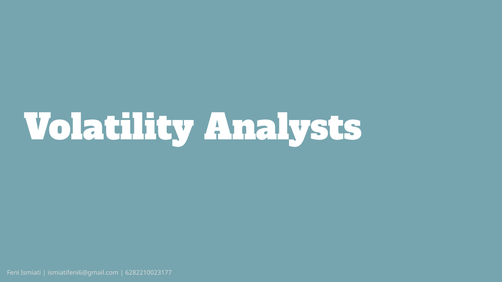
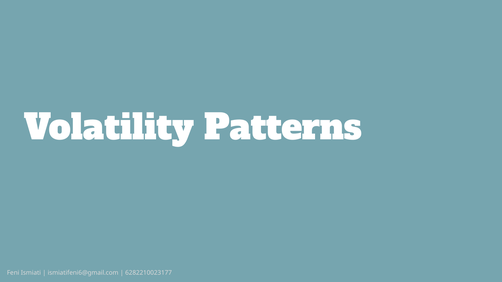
Analysts: Analysts -> Patterns (283, 128)
